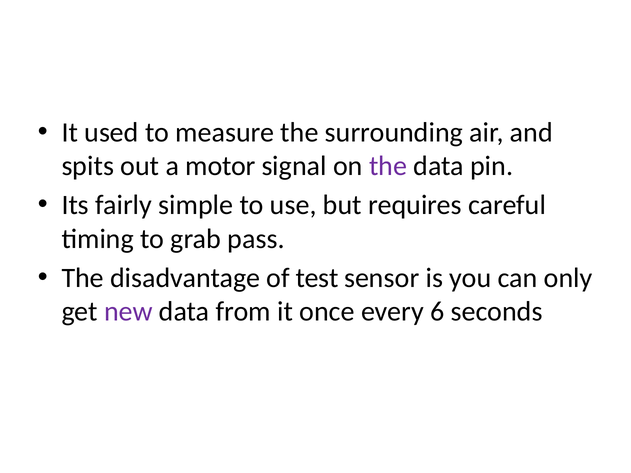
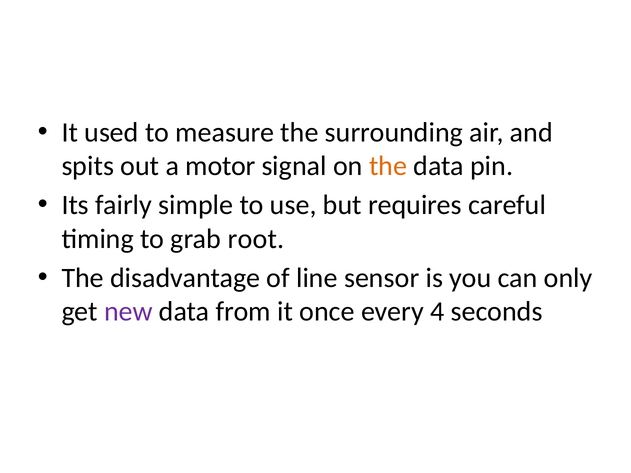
the colour: purple -> orange (388, 166)
pass: pass -> root (256, 239)
test: test -> line (317, 278)
6: 6 -> 4 (437, 312)
